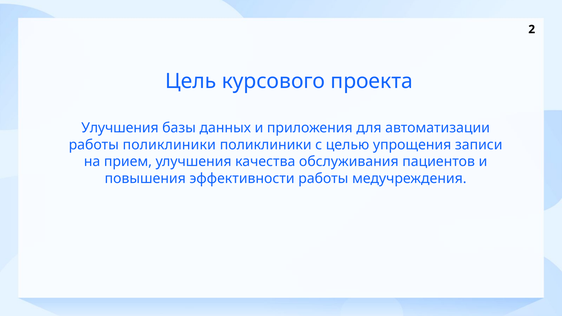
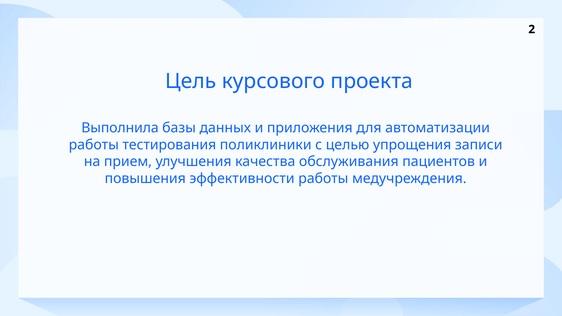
Улучшения: Улучшения -> Выполнила (120, 128)
работы поликлиники: поликлиники -> тестирования (169, 145)
